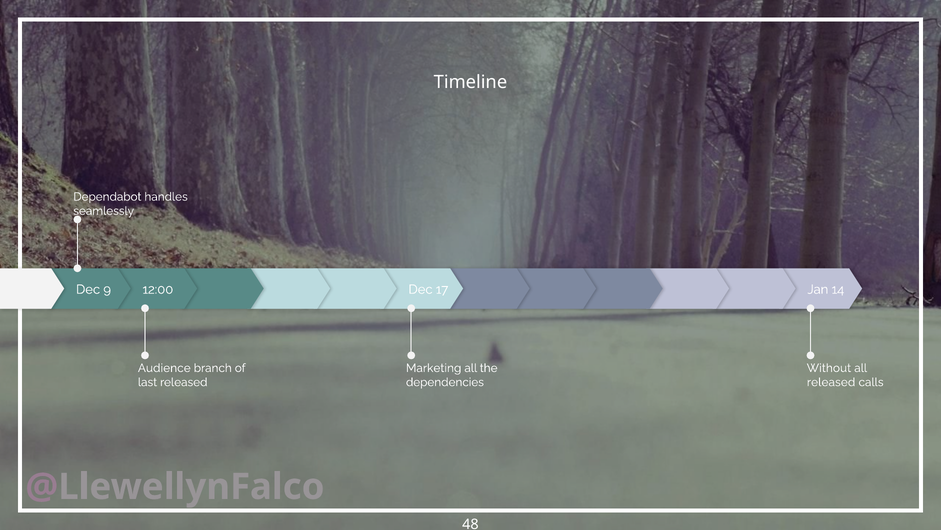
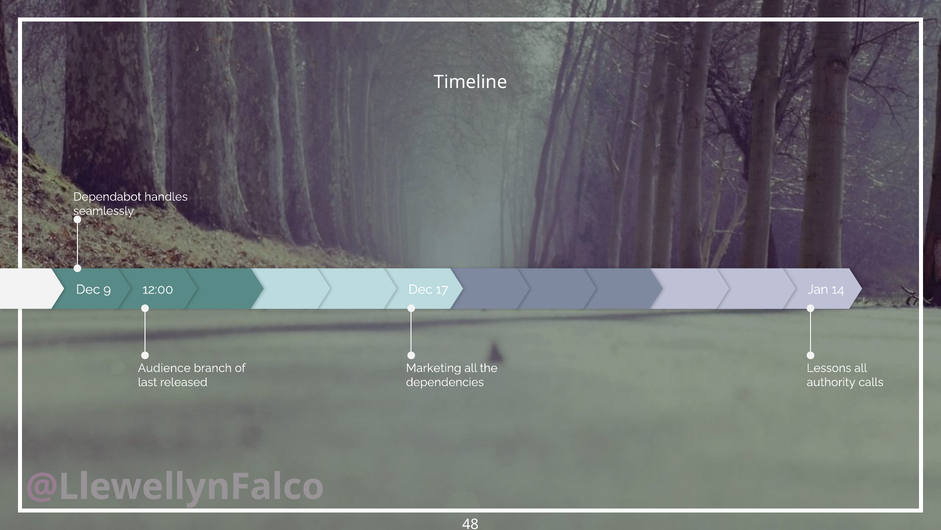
Without: Without -> Lessons (829, 368)
released: released -> authority (831, 382)
